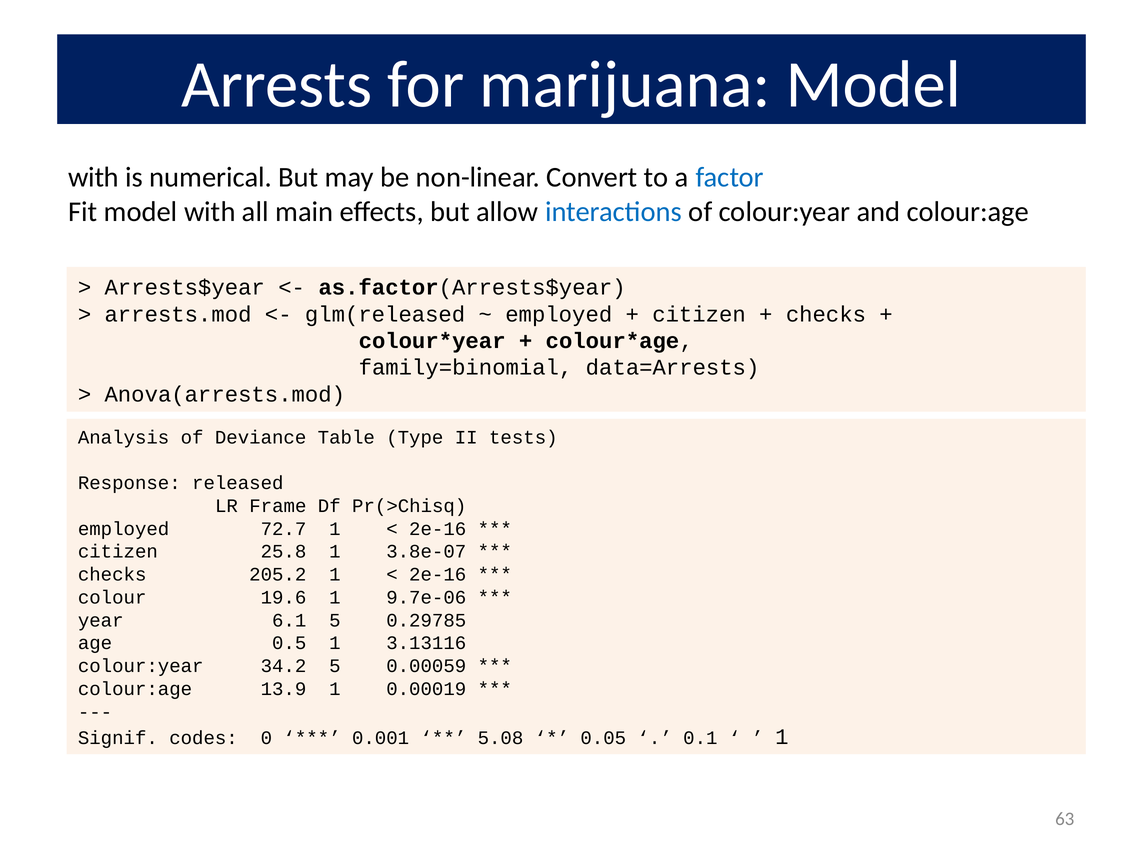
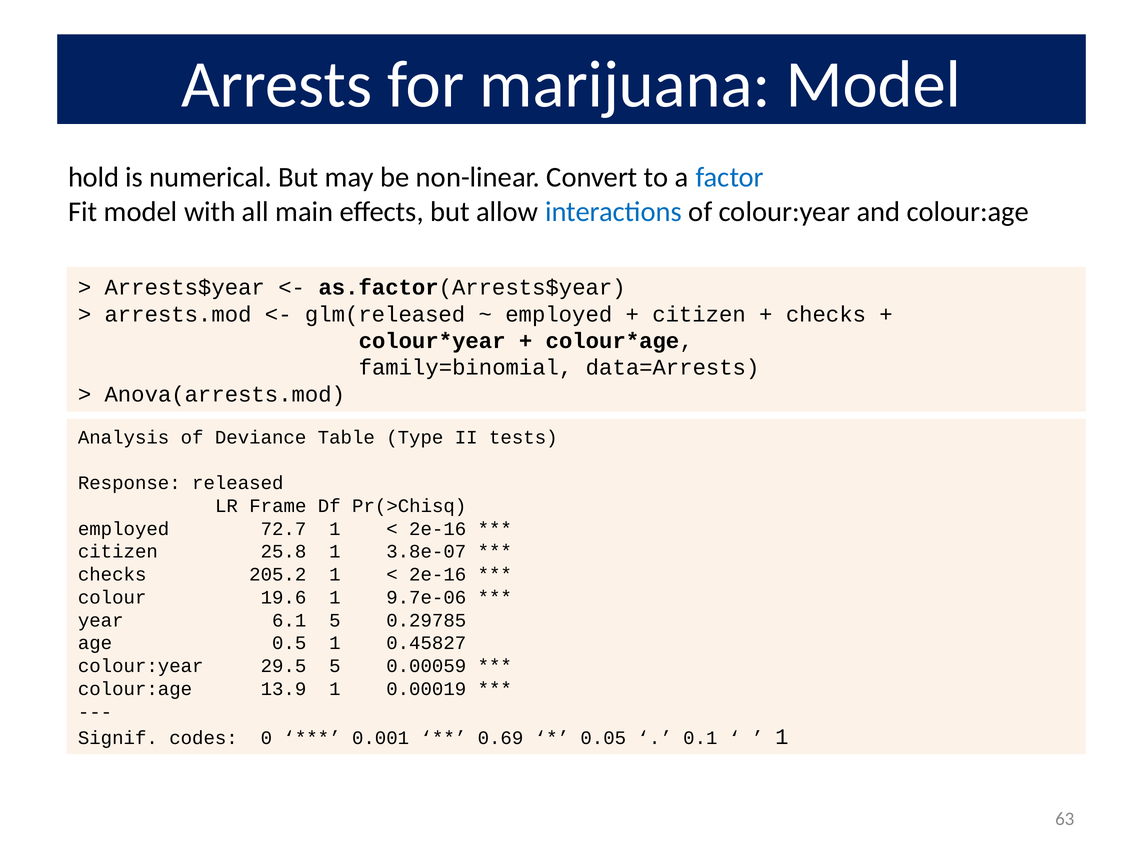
with: with -> hold (94, 177)
3.13116: 3.13116 -> 0.45827 (426, 643)
34.2: 34.2 -> 29.5 (283, 665)
5.08: 5.08 -> 0.69 (500, 737)
